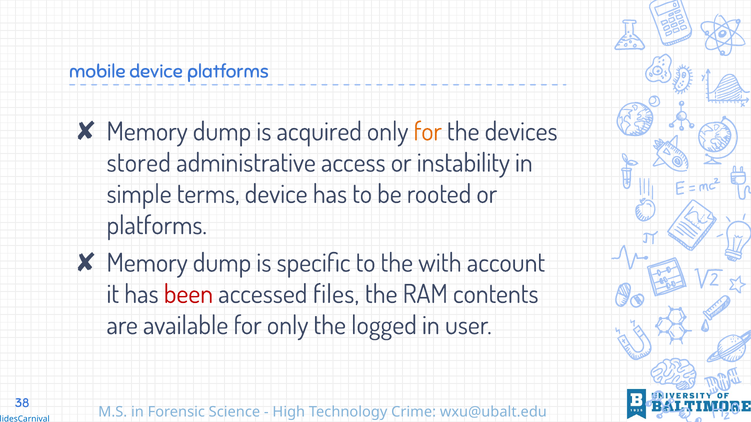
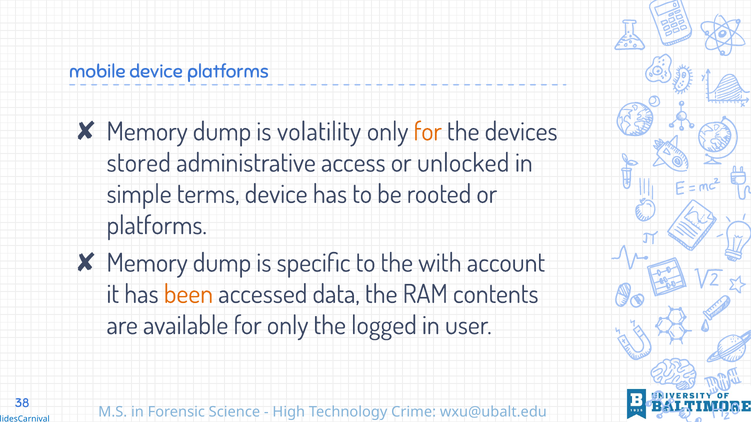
acquired: acquired -> volatility (319, 132)
instability: instability -> unlocked (463, 163)
been colour: red -> orange (188, 295)
files: files -> data (336, 295)
